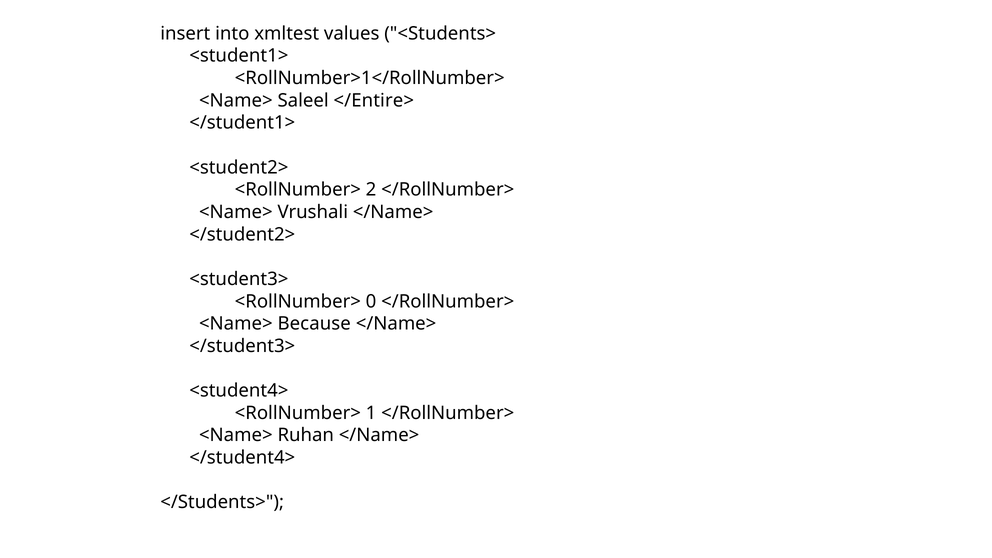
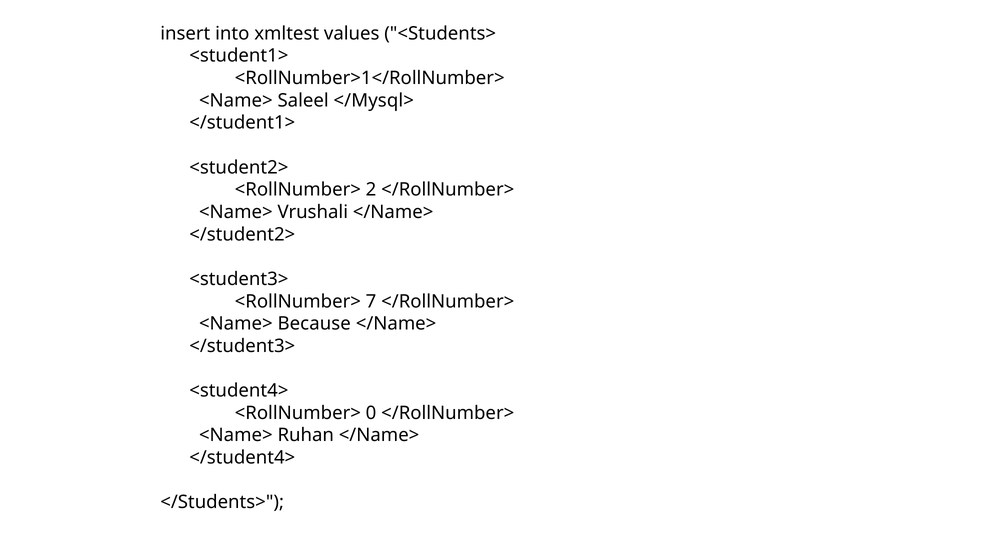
</Entire>: </Entire> -> </Mysql> (374, 100)
0: 0 -> 7 (371, 301)
1: 1 -> 0 (371, 413)
